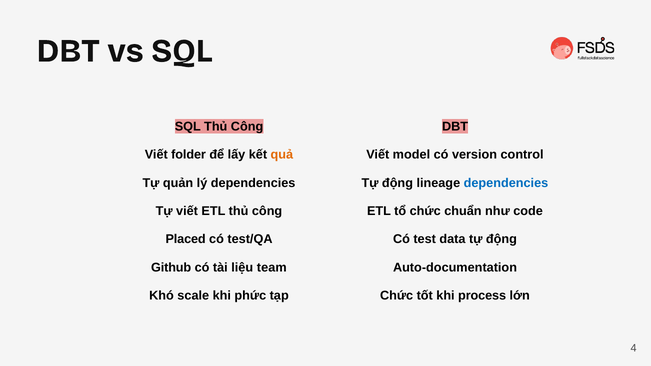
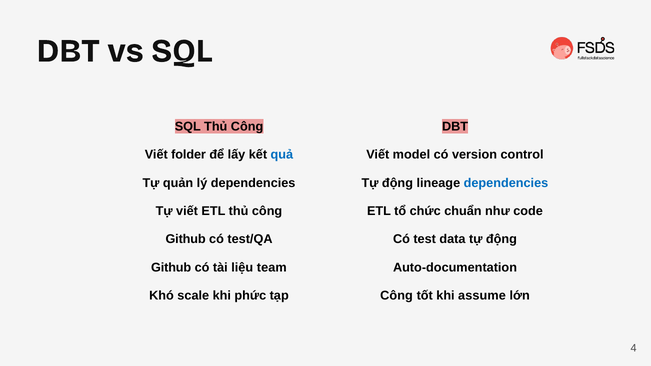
quả colour: orange -> blue (282, 155)
Placed: Placed -> Github (186, 239)
tạp Chức: Chức -> Công (396, 296)
process: process -> assume (482, 296)
